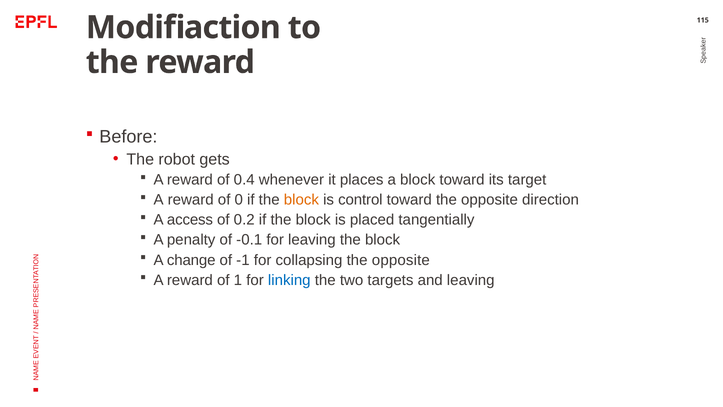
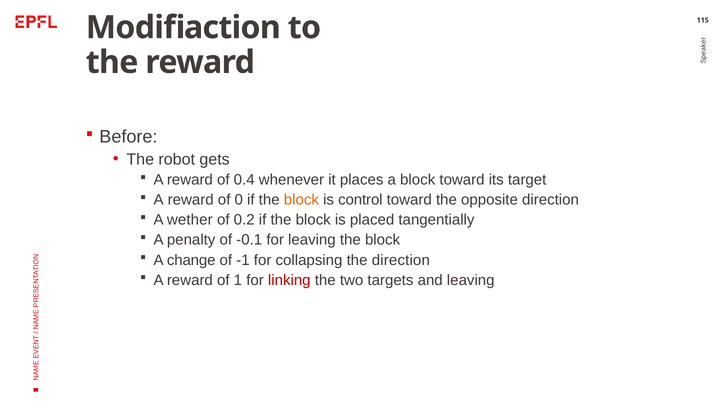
access: access -> wether (190, 220)
collapsing the opposite: opposite -> direction (401, 260)
linking colour: blue -> red (289, 280)
